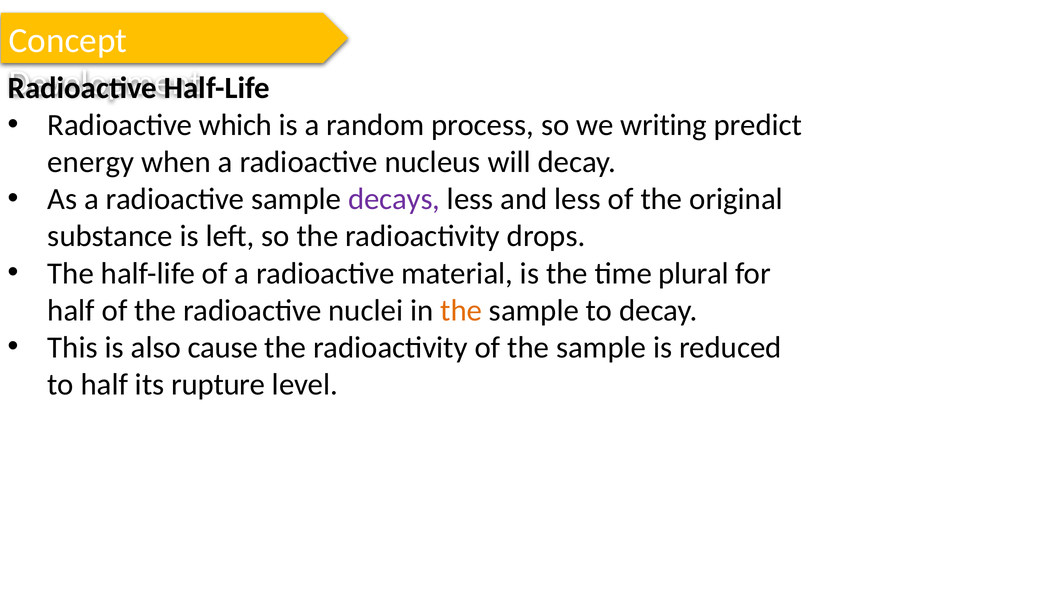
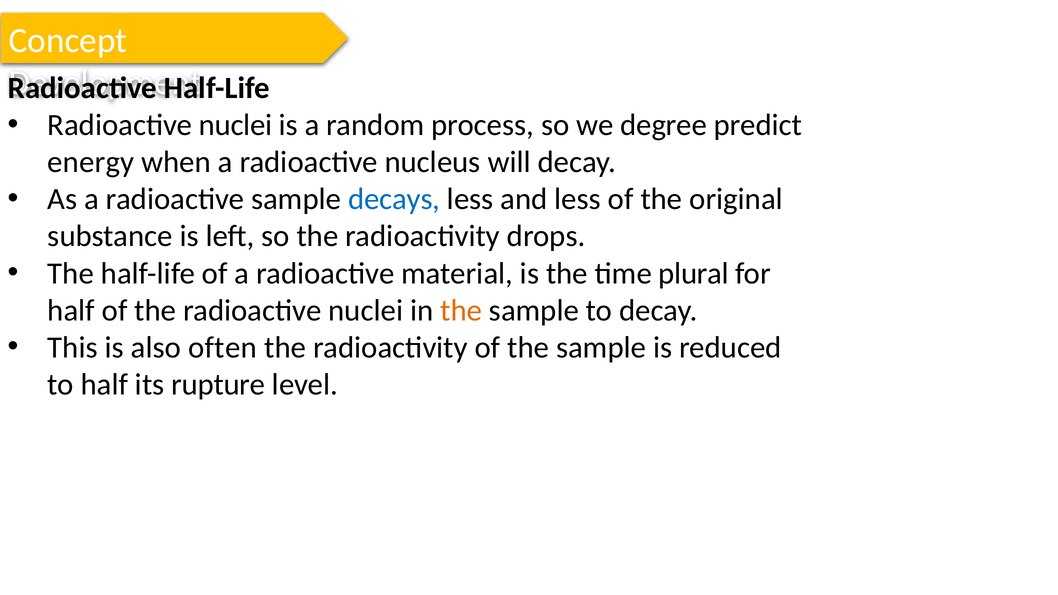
which: which -> nuclei (236, 125)
writing: writing -> degree (664, 125)
decays colour: purple -> blue (394, 199)
cause: cause -> often (223, 348)
